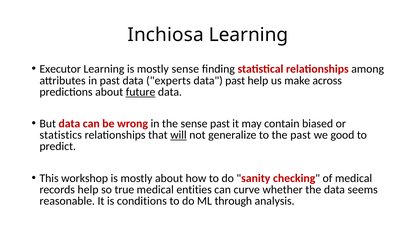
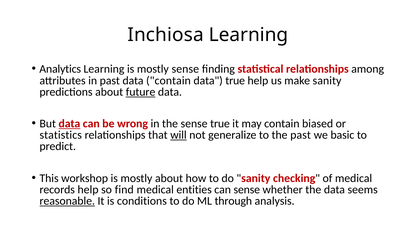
Executor: Executor -> Analytics (60, 69)
data experts: experts -> contain (168, 80)
data past: past -> true (235, 80)
make across: across -> sanity (327, 80)
data underline: none -> present (69, 124)
sense past: past -> true (220, 124)
good: good -> basic (342, 135)
true: true -> find (124, 190)
can curve: curve -> sense (247, 190)
reasonable underline: none -> present (67, 201)
